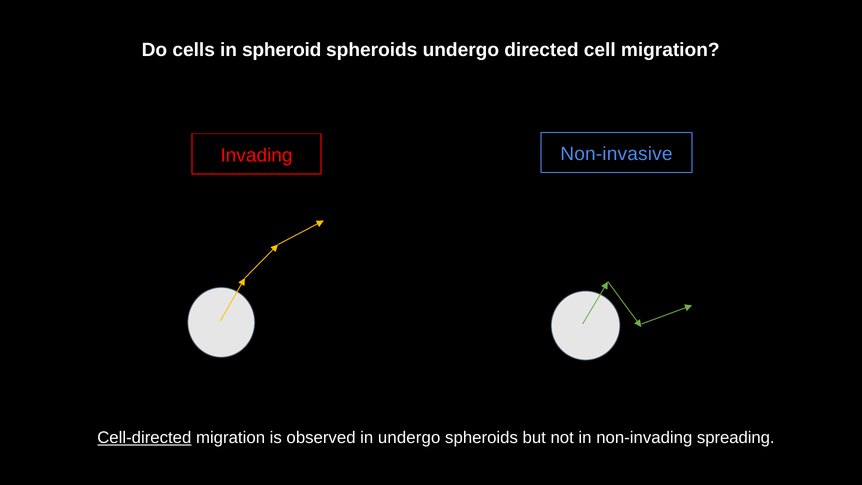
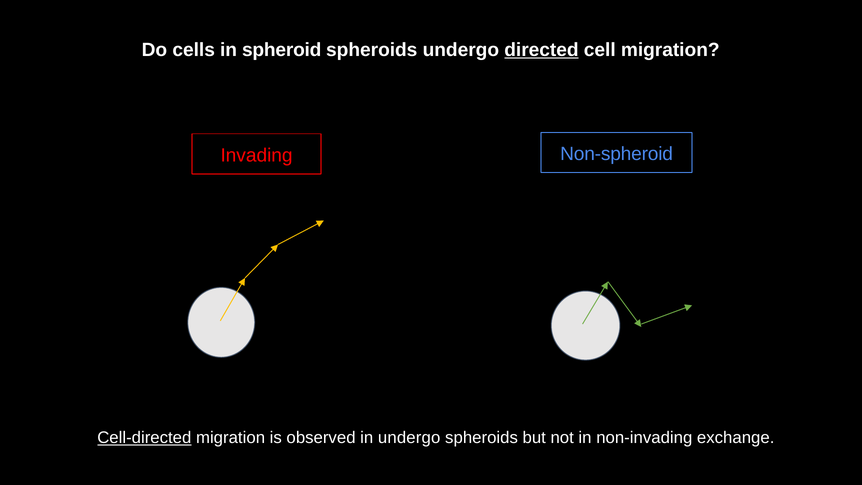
directed underline: none -> present (541, 50)
Non-invasive: Non-invasive -> Non-spheroid (617, 154)
spreading: spreading -> exchange (736, 438)
